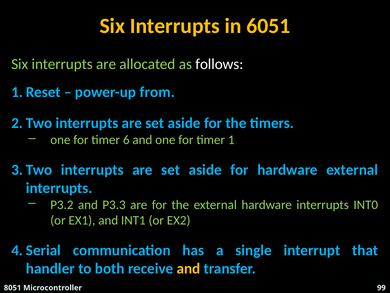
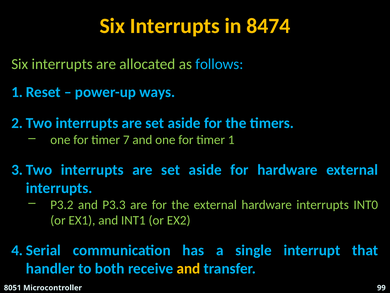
6051: 6051 -> 8474 (268, 26)
follows colour: white -> light blue (219, 64)
from: from -> ways (157, 92)
6: 6 -> 7 (126, 140)
